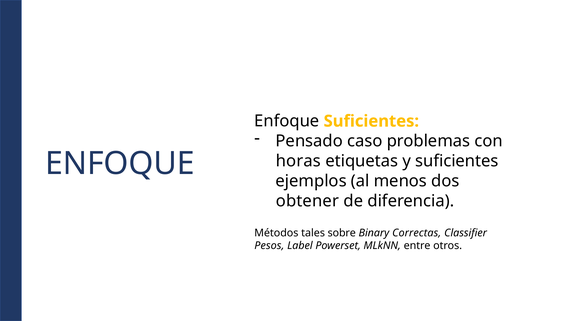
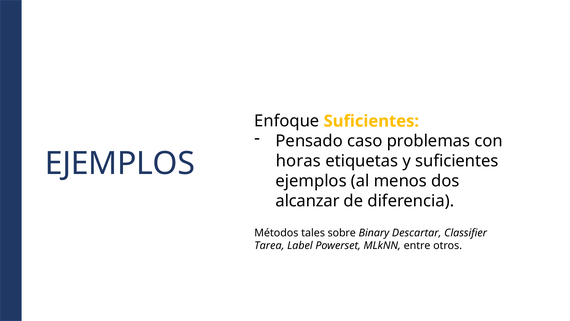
ENFOQUE: ENFOQUE -> EJEMPLOS (120, 163)
obtener: obtener -> alcanzar (308, 201)
Correctas: Correctas -> Descartar (417, 233)
Pesos: Pesos -> Tarea (269, 245)
